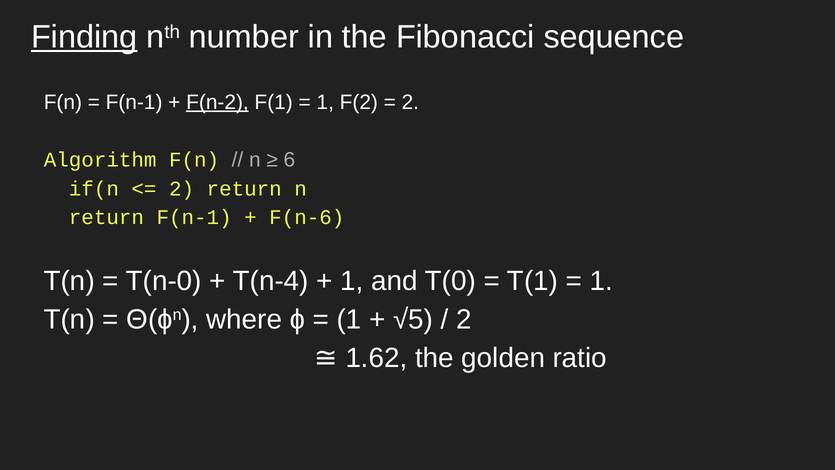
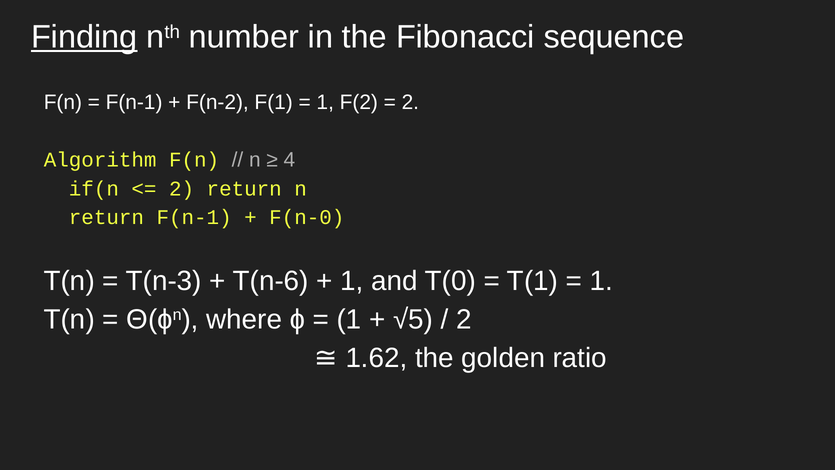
F(n-2 underline: present -> none (217, 102)
6: 6 -> 4 (289, 160)
F(n-6: F(n-6 -> F(n-0 (307, 217)
T(n-0: T(n-0 -> T(n-3 (164, 281)
T(n-4: T(n-4 -> T(n-6 (271, 281)
